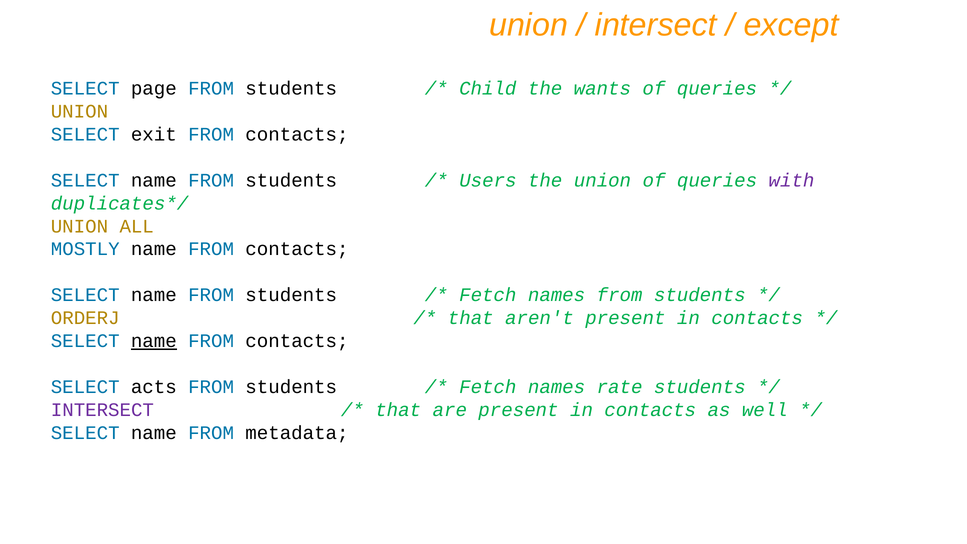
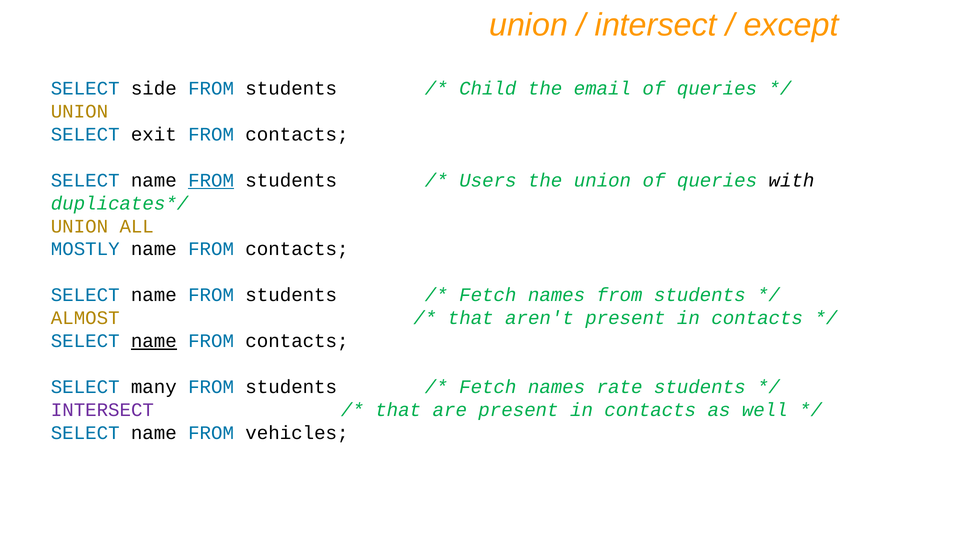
page: page -> side (154, 88)
wants: wants -> email (602, 88)
FROM underline: none -> present (211, 180)
with colour: purple -> black (792, 180)
ORDERJ: ORDERJ -> ALMOST (85, 318)
acts: acts -> many (154, 387)
metadata: metadata -> vehicles (297, 433)
